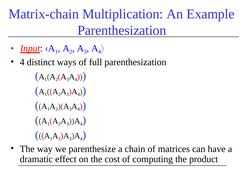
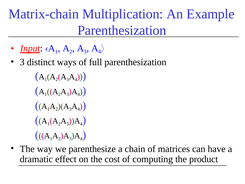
4: 4 -> 3 (22, 62)
